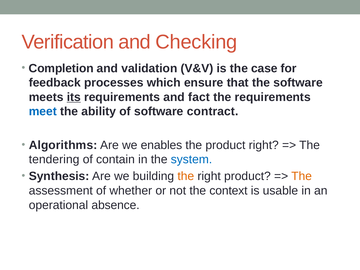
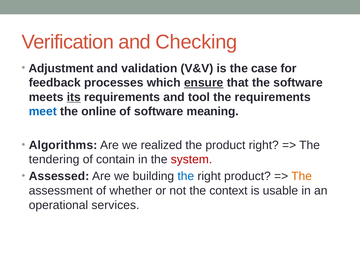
Completion: Completion -> Adjustment (61, 68)
ensure underline: none -> present (204, 83)
fact: fact -> tool (199, 97)
ability: ability -> online (99, 111)
contract: contract -> meaning (213, 111)
enables: enables -> realized (161, 145)
system colour: blue -> red (191, 159)
Synthesis: Synthesis -> Assessed (59, 176)
the colour: orange -> blue (186, 176)
absence: absence -> services (115, 205)
